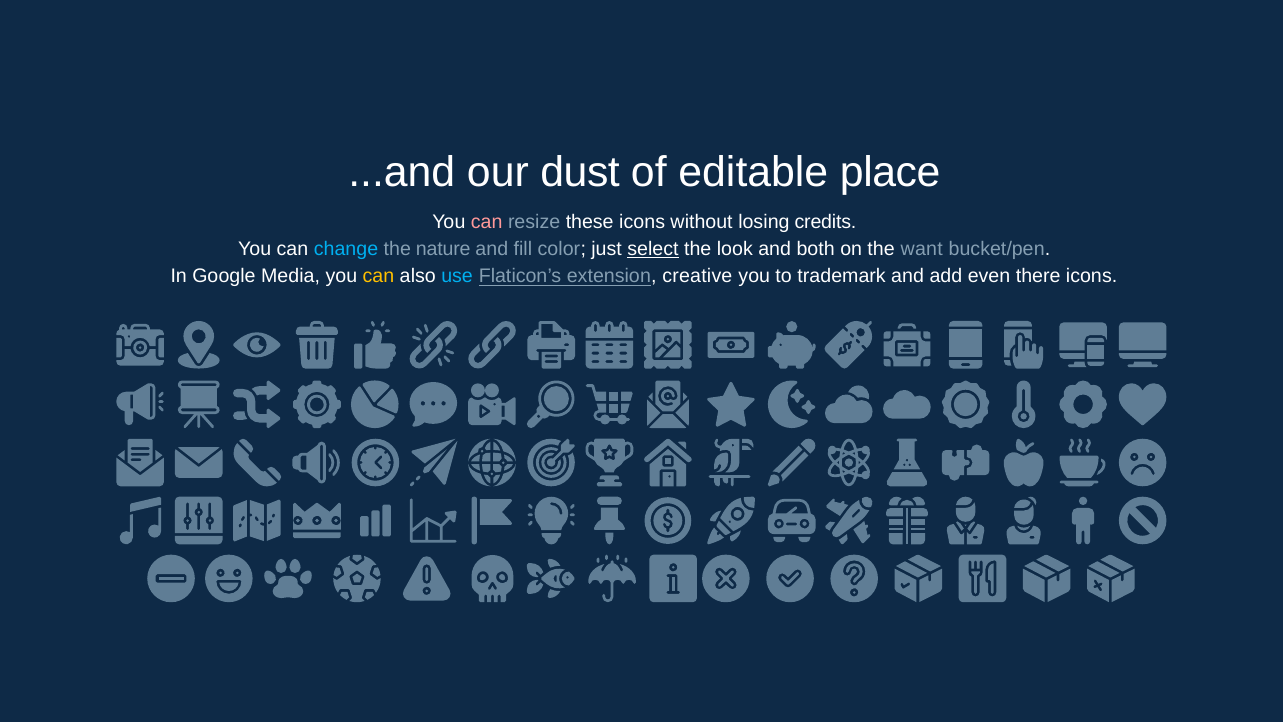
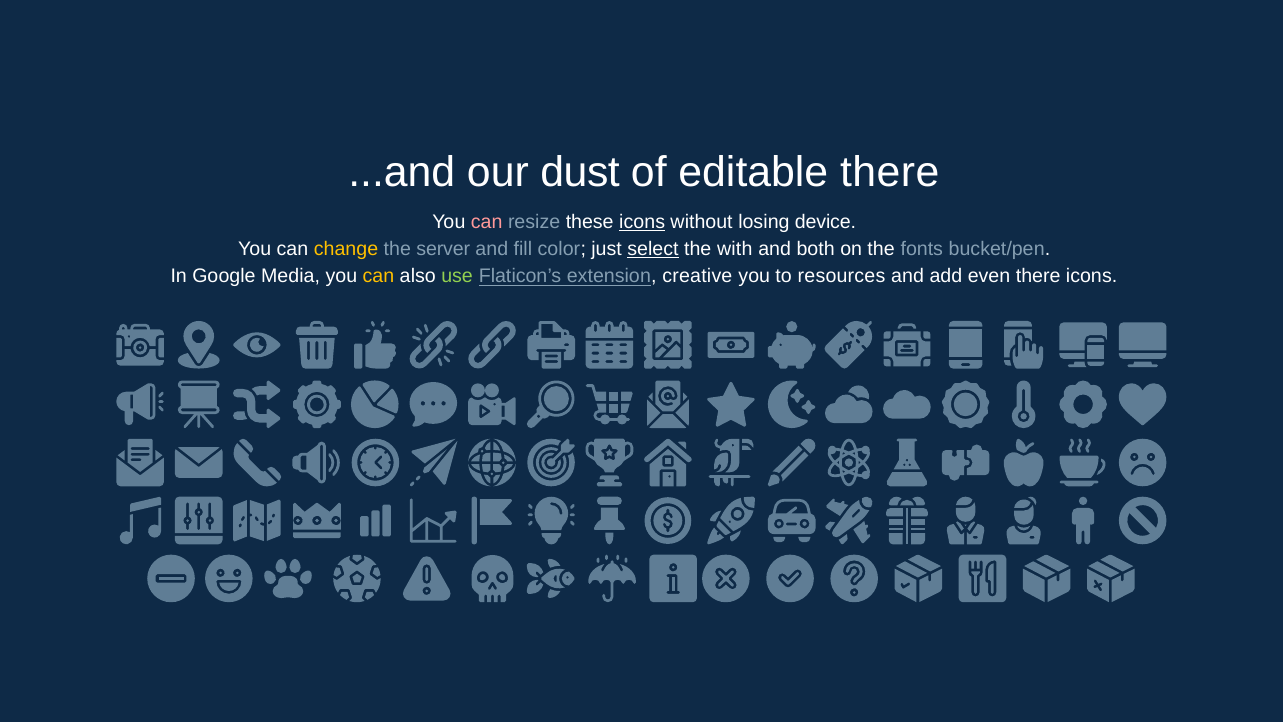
editable place: place -> there (890, 172)
icons underline: none -> present (642, 222)
credits: credits -> device (825, 222)
change colour: light blue -> yellow (346, 249)
nature: nature -> server (443, 249)
look: look -> with (735, 249)
want: want -> fonts (922, 249)
use colour: light blue -> light green (457, 276)
trademark: trademark -> resources (842, 276)
